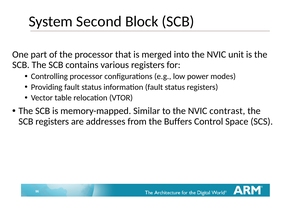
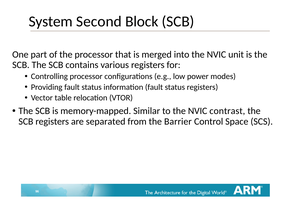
addresses: addresses -> separated (106, 121)
Buffers: Buffers -> Barrier (178, 121)
